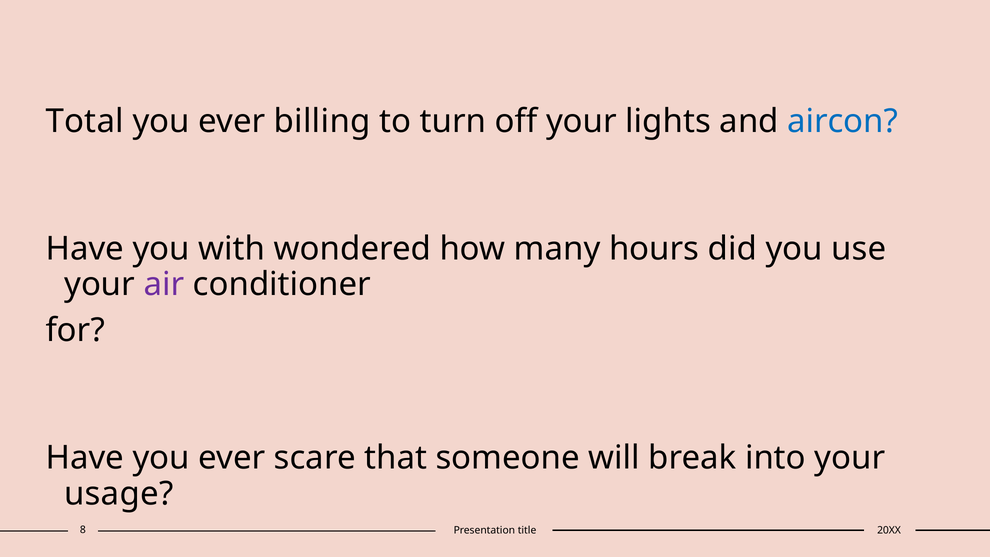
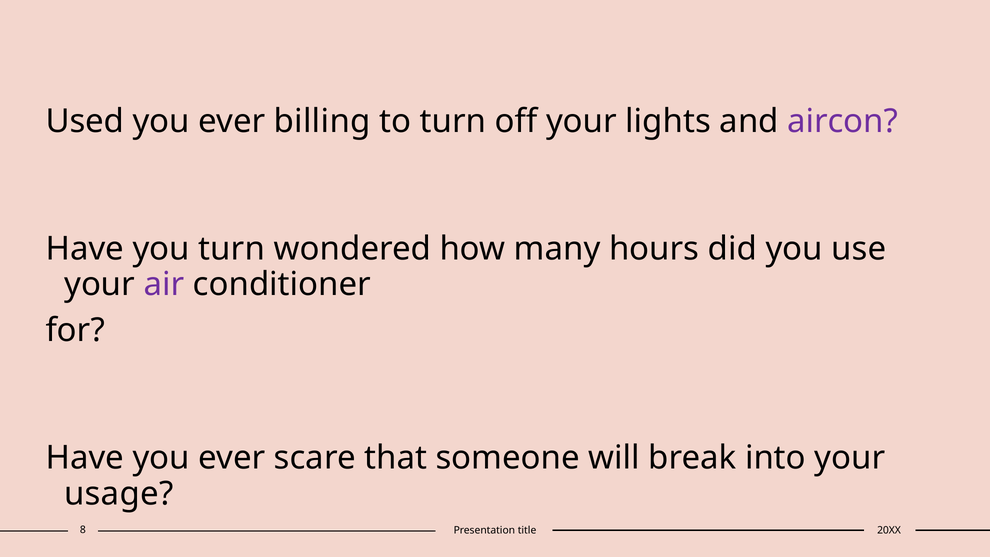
Total: Total -> Used (85, 121)
aircon colour: blue -> purple (843, 121)
you with: with -> turn (232, 249)
